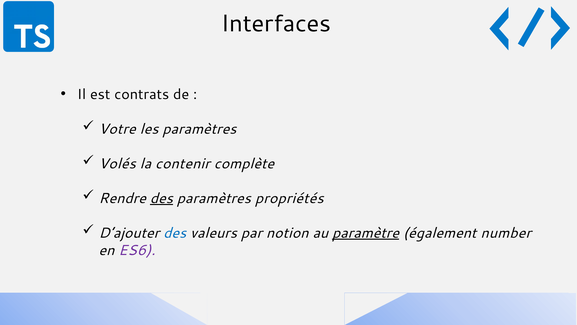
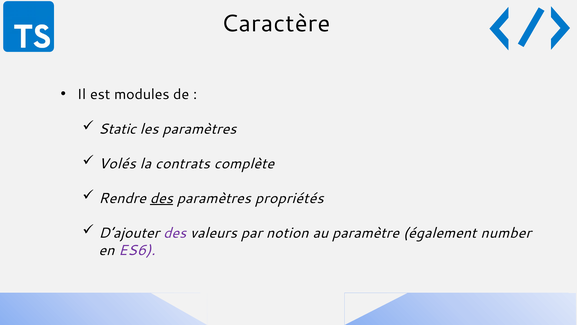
Interfaces: Interfaces -> Caractère (276, 24)
contrats: contrats -> modules (142, 94)
Votre: Votre -> Static (117, 129)
contenir: contenir -> contrats (183, 163)
des colour: blue -> purple (175, 233)
paramètre underline: present -> none (366, 233)
